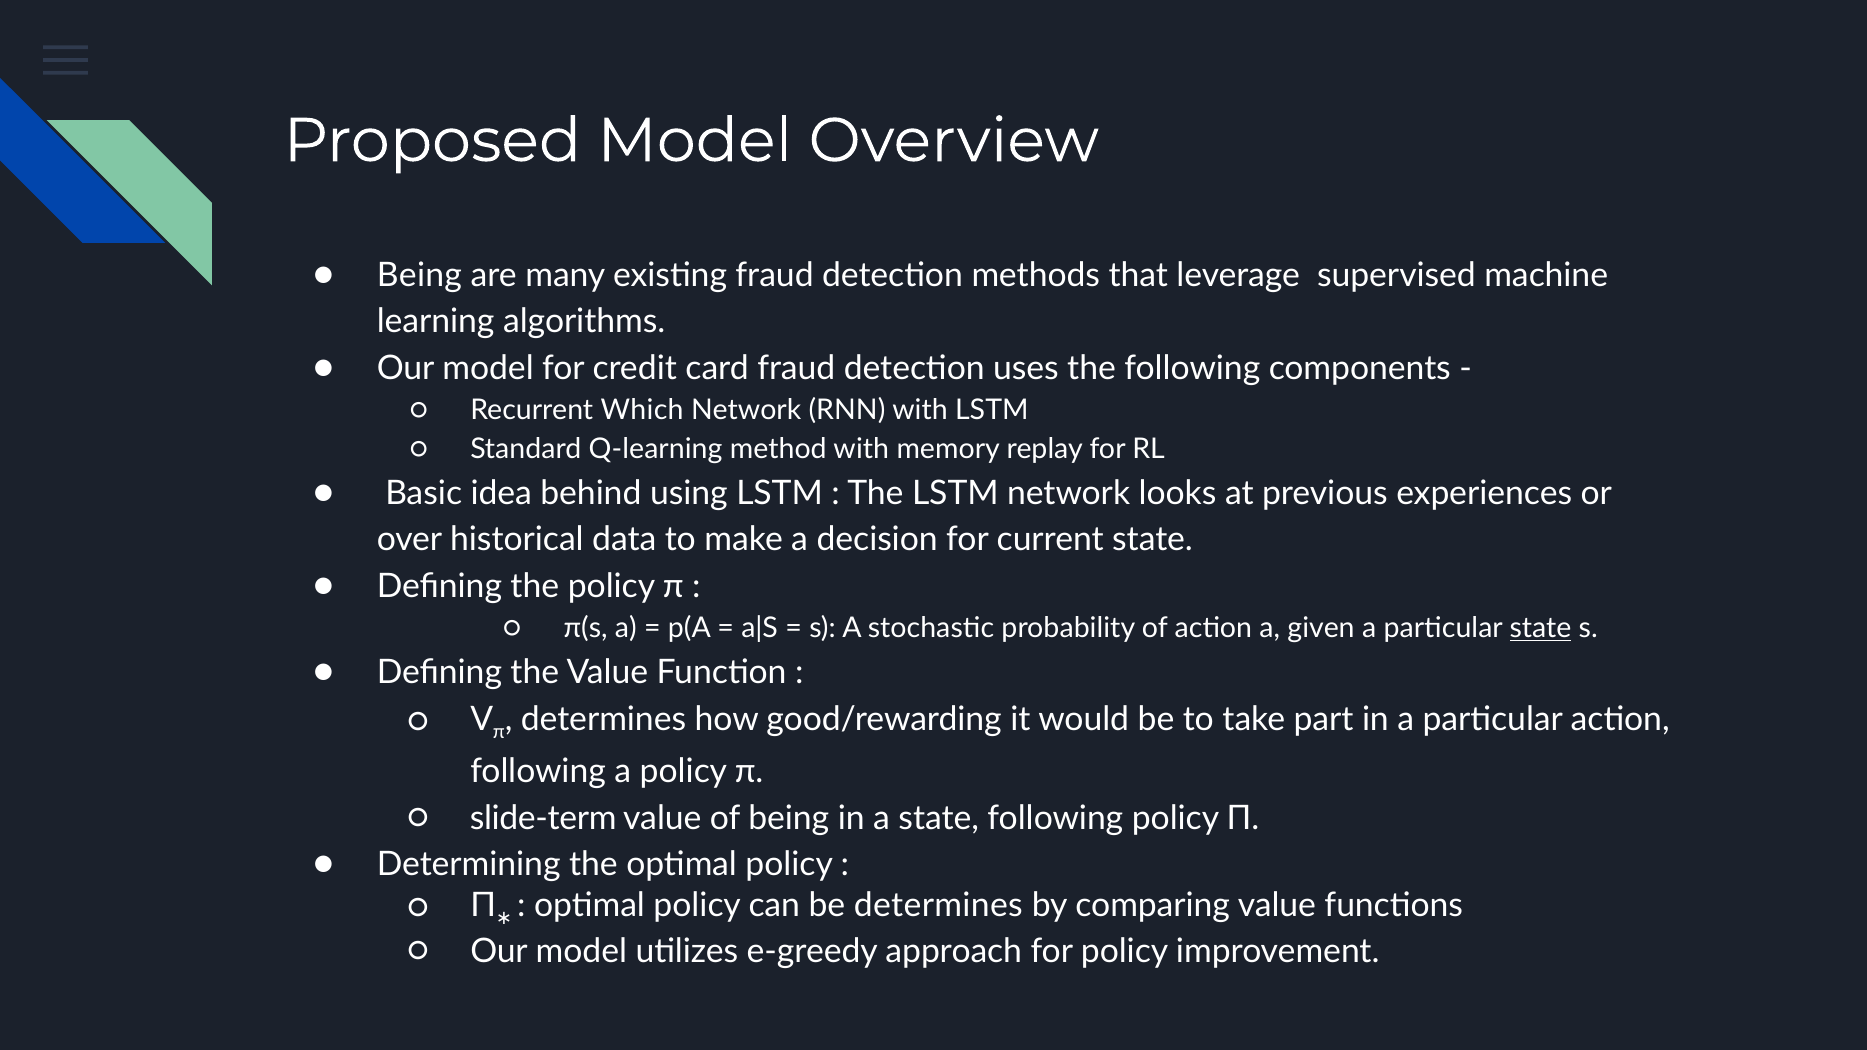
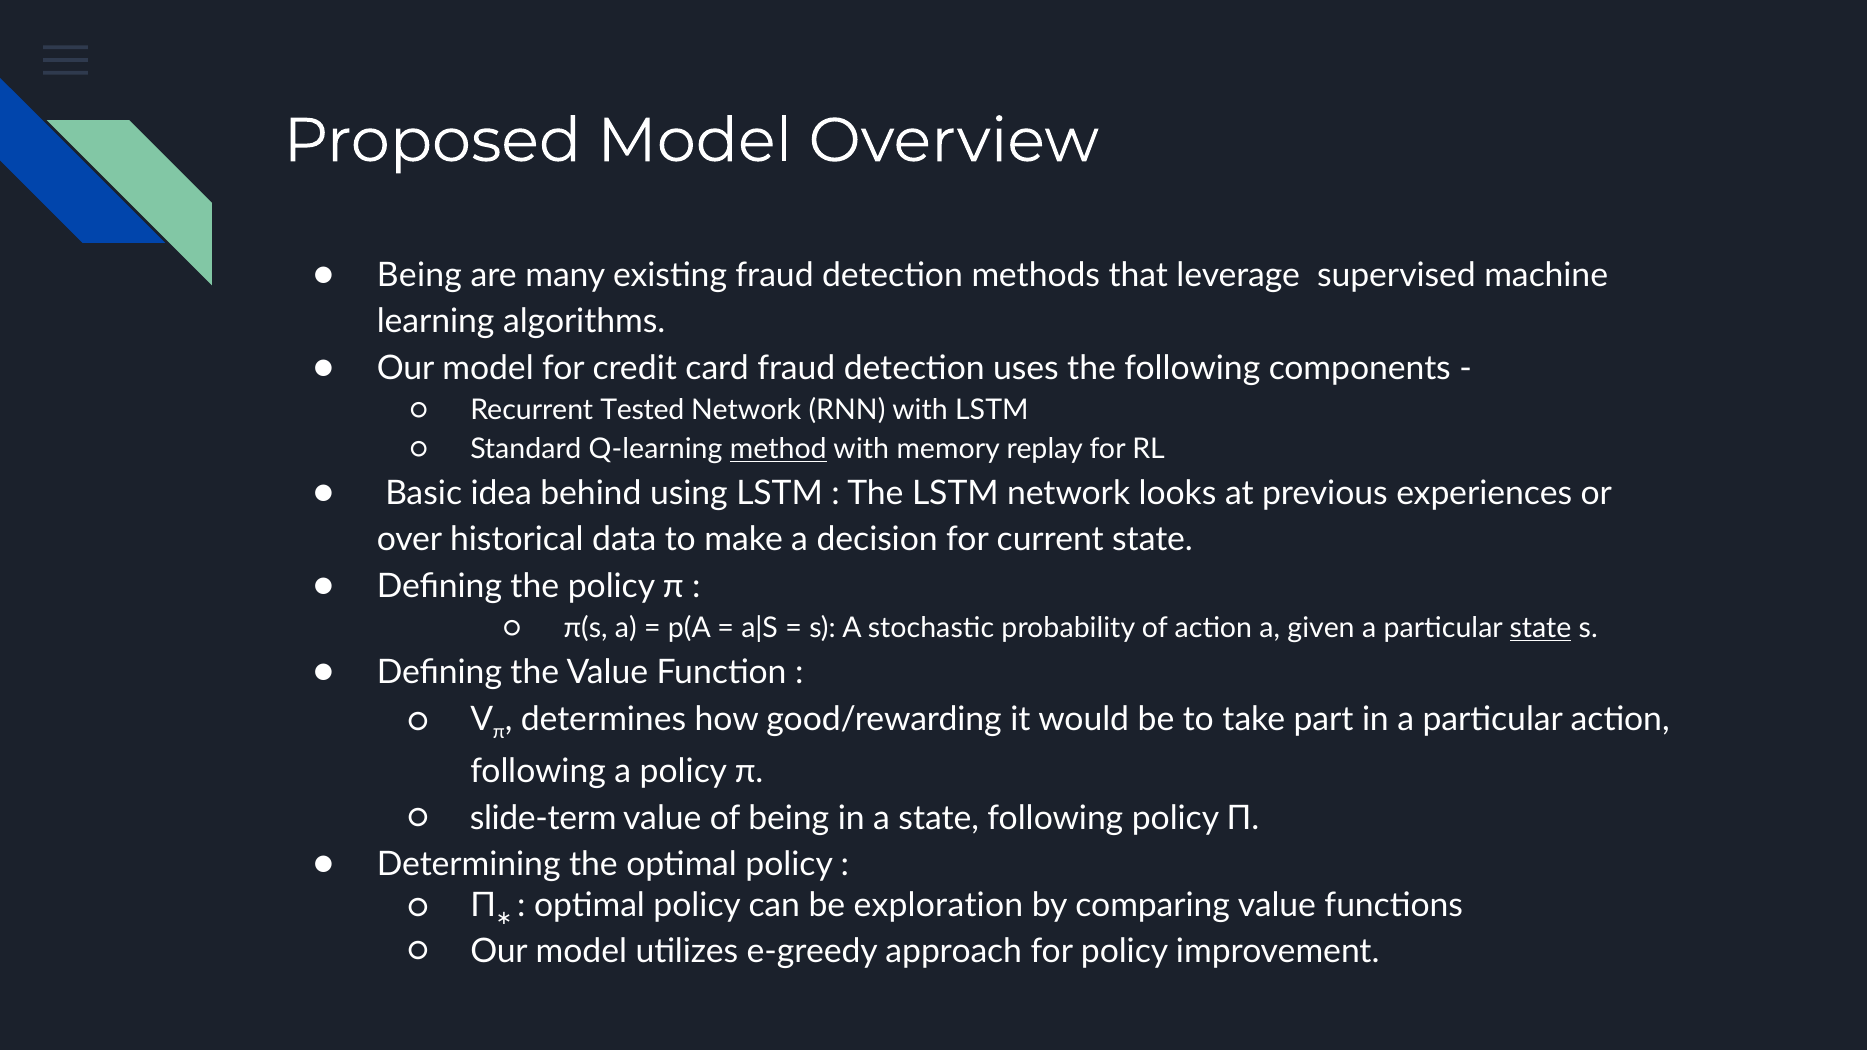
Which: Which -> Tested (642, 410)
method underline: none -> present (778, 449)
be determines: determines -> exploration (938, 905)
